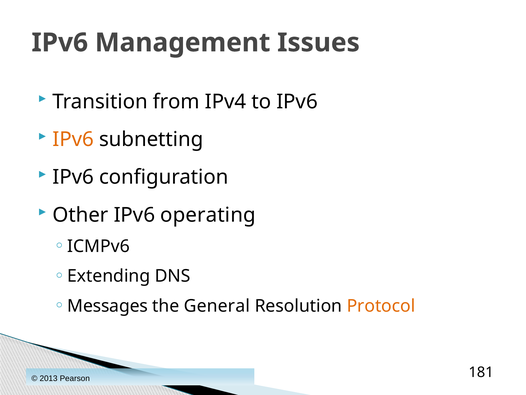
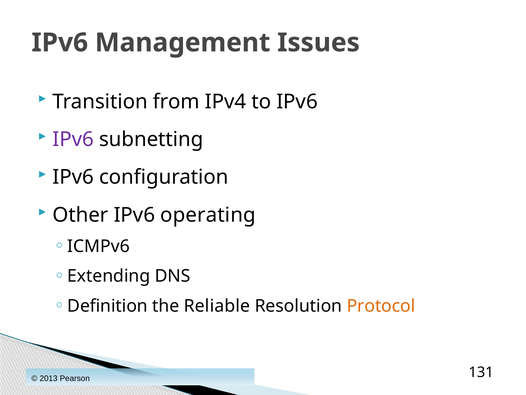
IPv6 colour: orange -> purple (73, 139)
Messages: Messages -> Definition (108, 306)
General: General -> Reliable (217, 306)
181: 181 -> 131 (481, 372)
